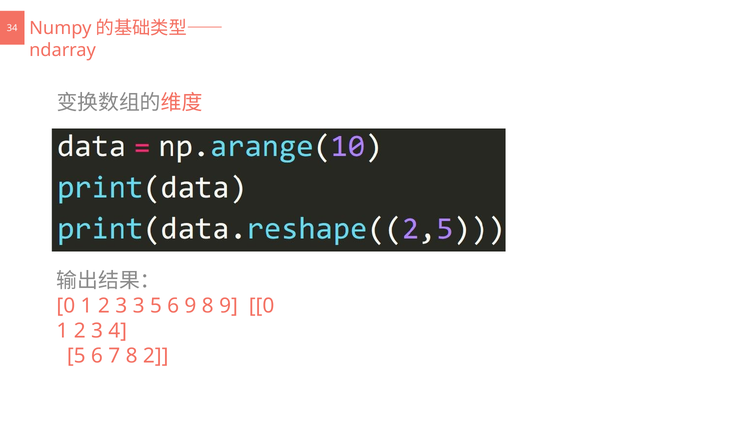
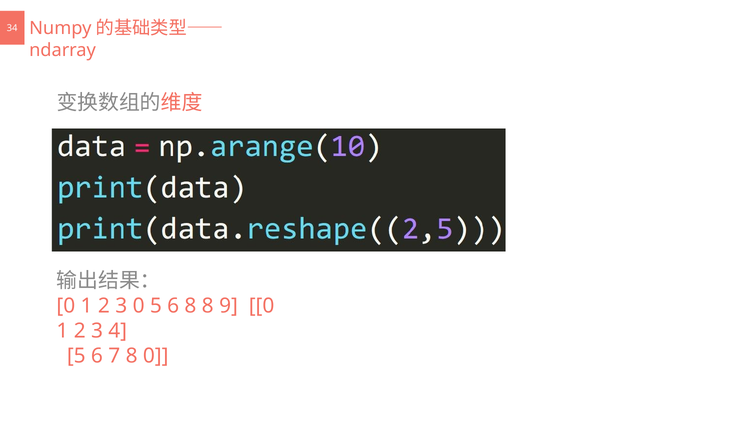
3 3: 3 -> 0 (139, 306)
6 9: 9 -> 8 (190, 306)
8 2: 2 -> 0 (156, 356)
